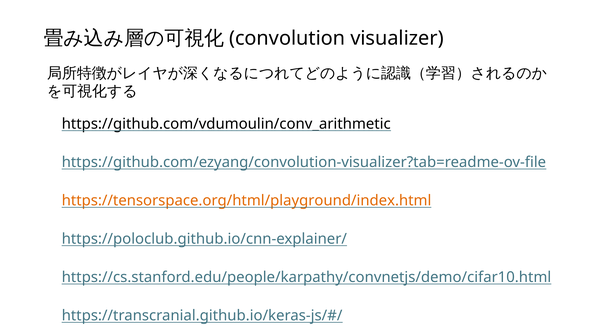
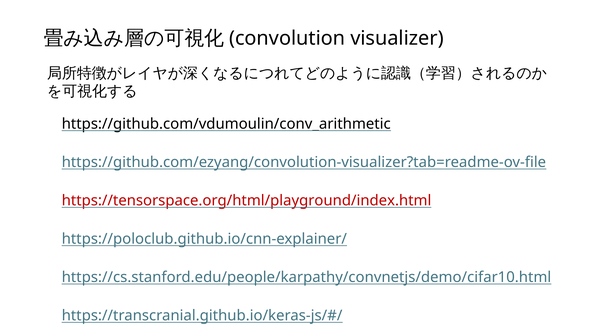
https://tensorspace.org/html/playground/index.html colour: orange -> red (247, 200)
